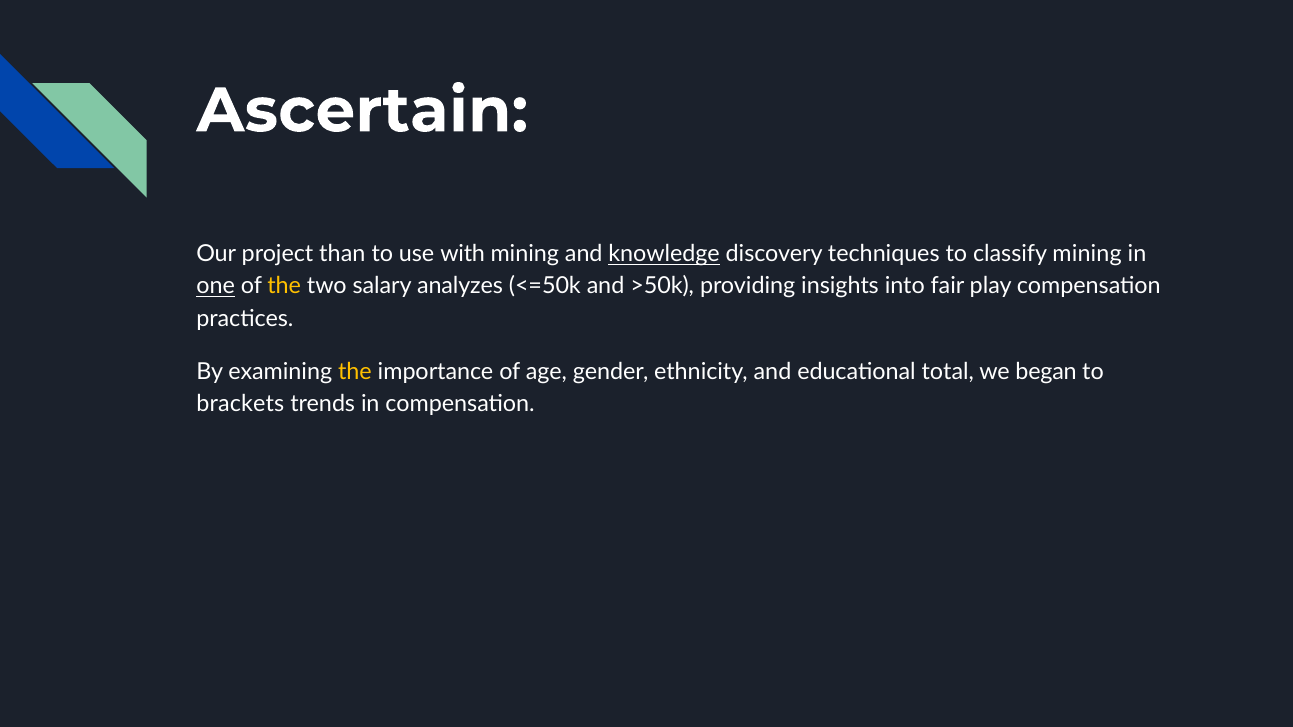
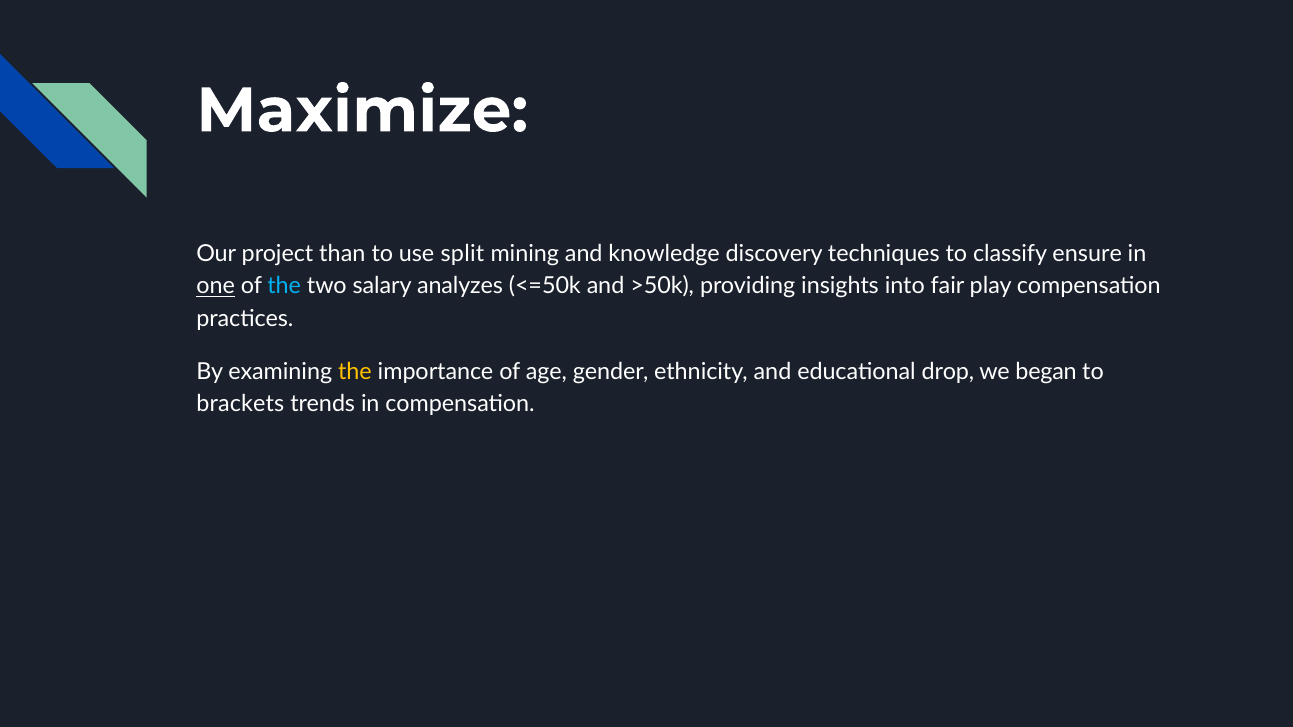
Ascertain: Ascertain -> Maximize (362, 111)
with: with -> split (462, 254)
knowledge underline: present -> none (664, 254)
classify mining: mining -> ensure (1087, 254)
the colour: yellow -> light blue (284, 286)
total: total -> drop (948, 372)
